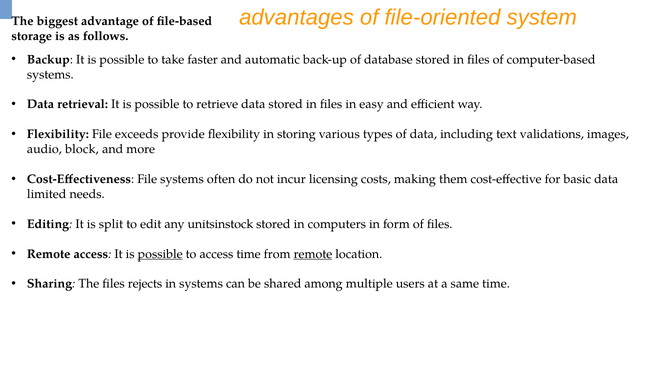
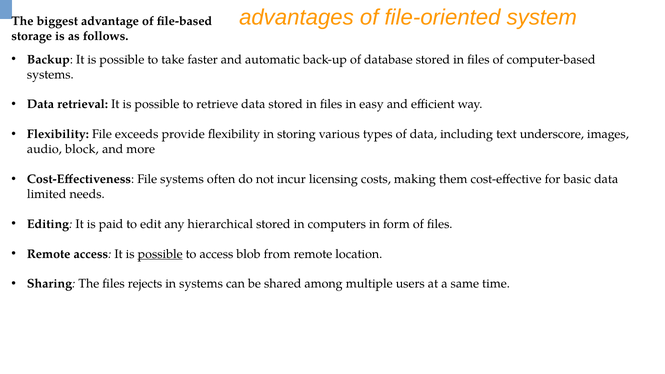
validations: validations -> underscore (552, 134)
split: split -> paid (111, 224)
unitsinstock: unitsinstock -> hierarchical (220, 224)
access time: time -> blob (248, 254)
remote underline: present -> none (313, 254)
